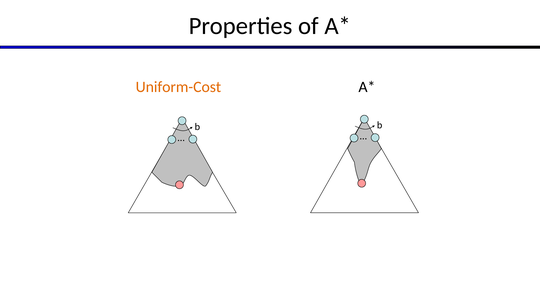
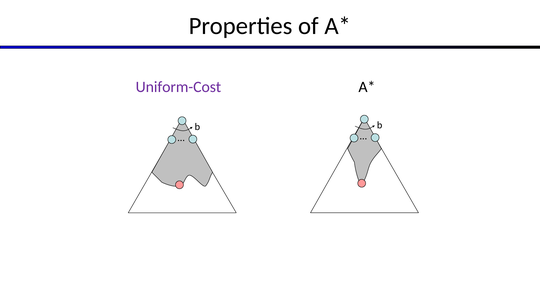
Uniform-Cost colour: orange -> purple (178, 87)
